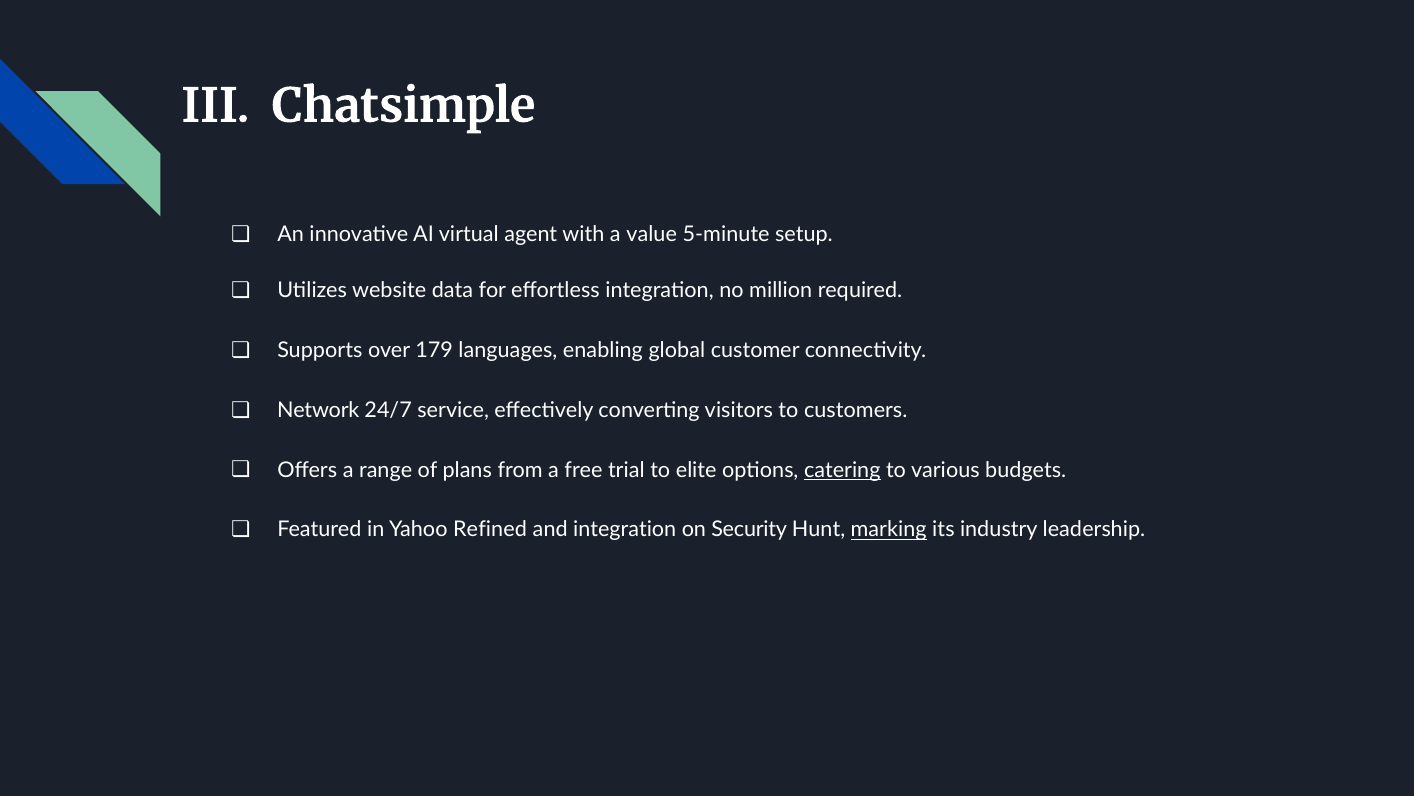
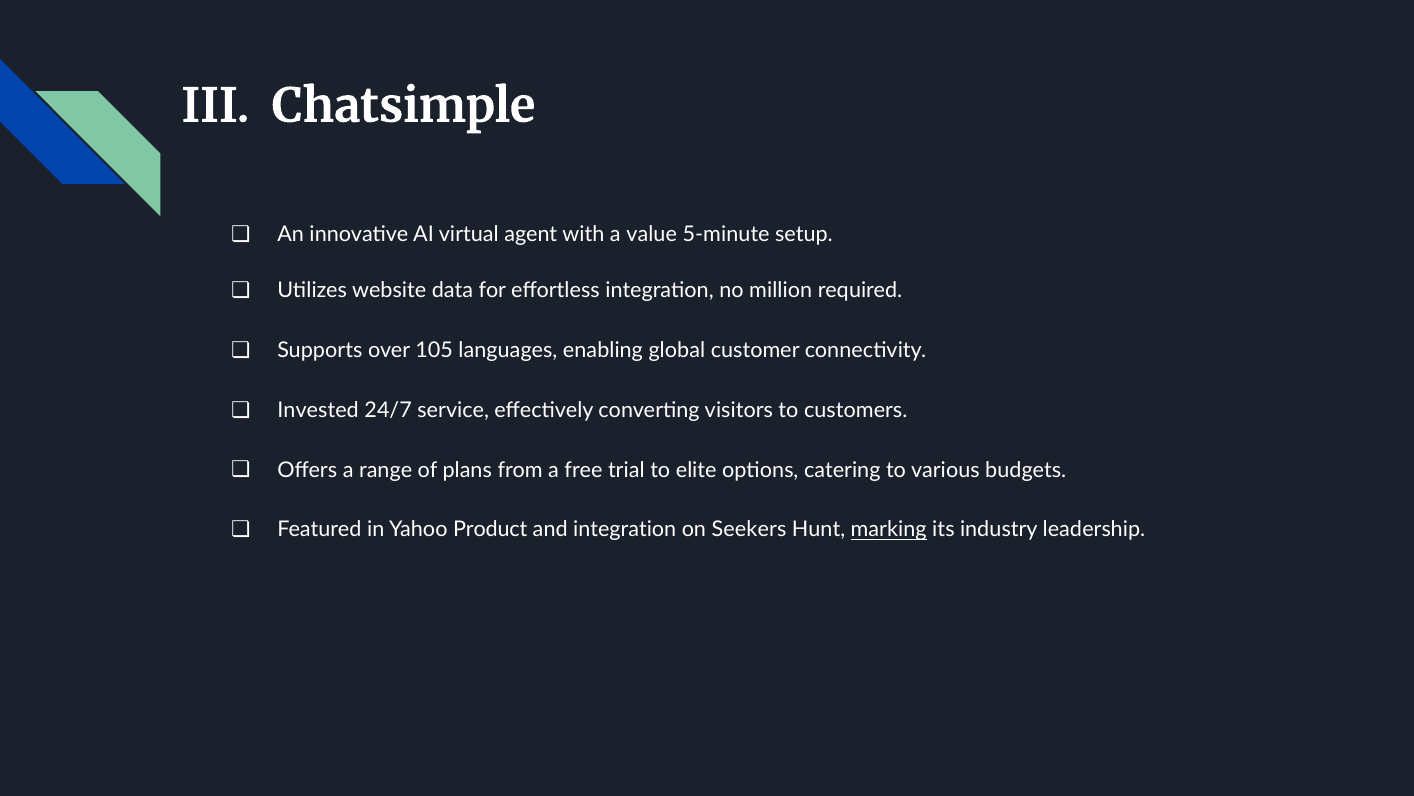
179: 179 -> 105 (434, 350)
Network: Network -> Invested (318, 410)
catering underline: present -> none (842, 470)
Refined: Refined -> Product (490, 529)
Security: Security -> Seekers (749, 529)
